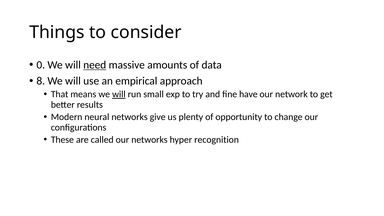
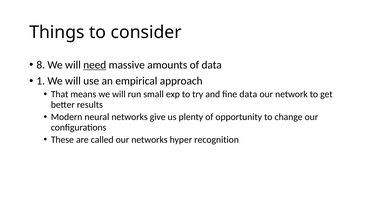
0: 0 -> 8 (41, 65)
8: 8 -> 1 (41, 81)
will underline: present -> none (119, 94)
fine have: have -> data (248, 94)
